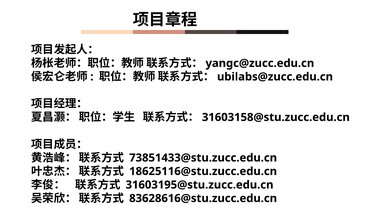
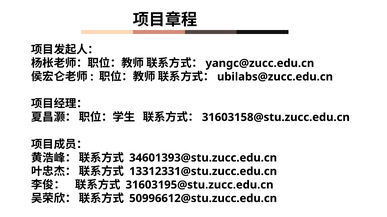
73851433@stu.zucc.edu.cn: 73851433@stu.zucc.edu.cn -> 34601393@stu.zucc.edu.cn (203, 158)
18625116@stu.zucc.edu.cn: 18625116@stu.zucc.edu.cn -> 13312331@stu.zucc.edu.cn (203, 172)
83628616@stu.zucc.edu.cn: 83628616@stu.zucc.edu.cn -> 50996612@stu.zucc.edu.cn (203, 199)
